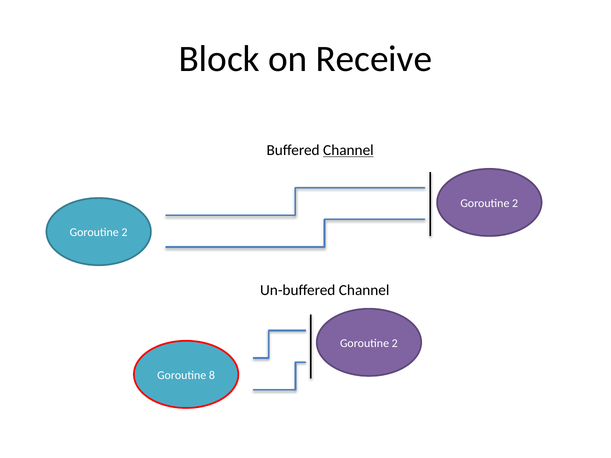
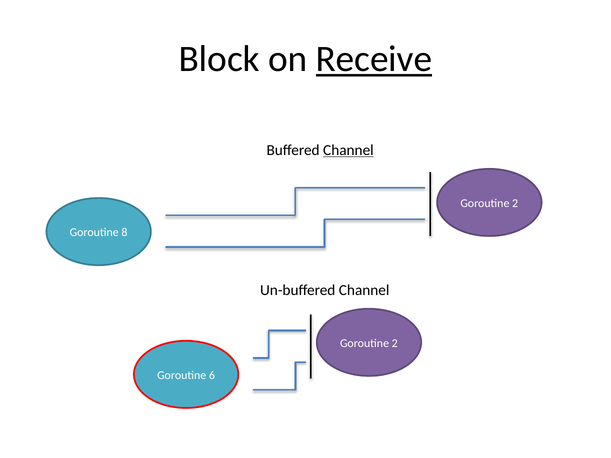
Receive underline: none -> present (374, 59)
2: 2 -> 8 (124, 233)
8: 8 -> 6 (212, 375)
